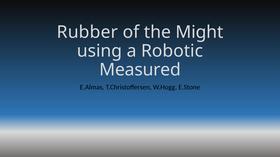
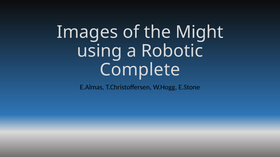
Rubber: Rubber -> Images (87, 32)
Measured: Measured -> Complete (140, 70)
